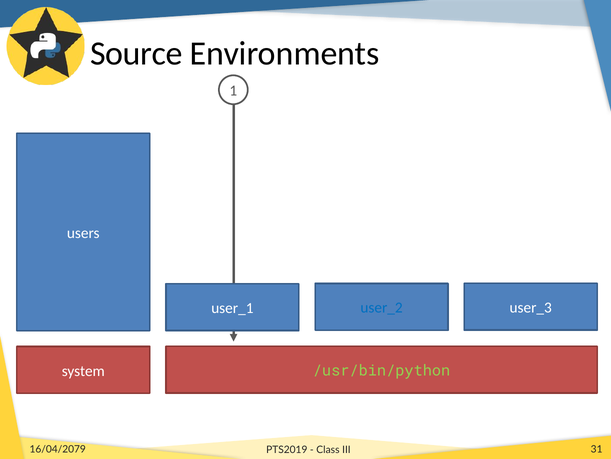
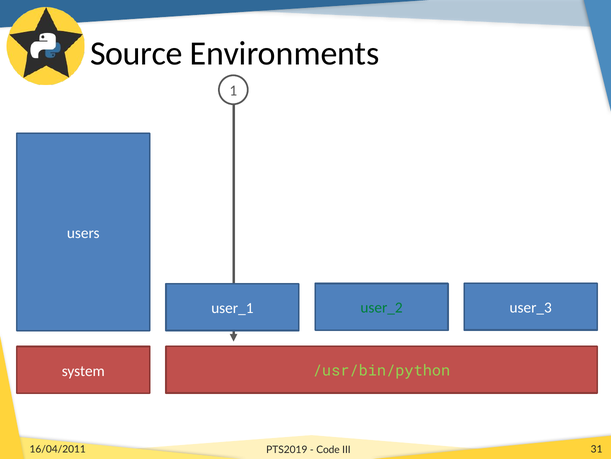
user_2 colour: blue -> green (382, 307)
16/04/2079: 16/04/2079 -> 16/04/2011 (58, 449)
Class: Class -> Code (328, 449)
